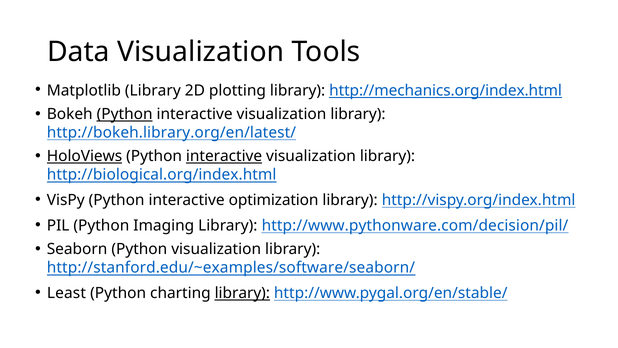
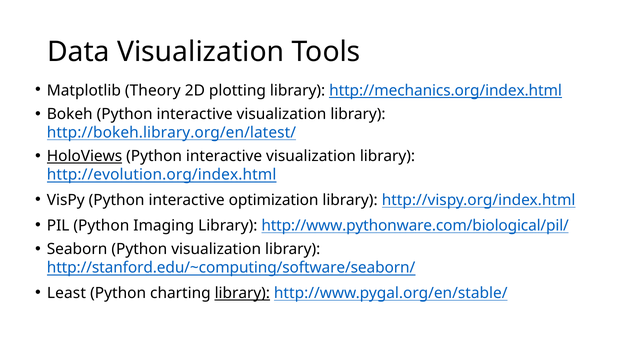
Matplotlib Library: Library -> Theory (153, 90)
Python underline: present -> none (125, 114)
interactive underline: present -> none (224, 156)
http://biological.org/index.html: http://biological.org/index.html -> http://evolution.org/index.html (162, 175)
http://www.pythonware.com/decision/pil/: http://www.pythonware.com/decision/pil/ -> http://www.pythonware.com/biological/pil/ (415, 225)
http://stanford.edu/~examples/software/seaborn/: http://stanford.edu/~examples/software/seaborn/ -> http://stanford.edu/~computing/software/seaborn/ (231, 268)
